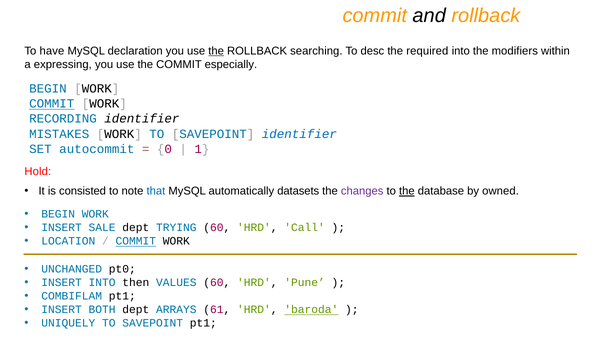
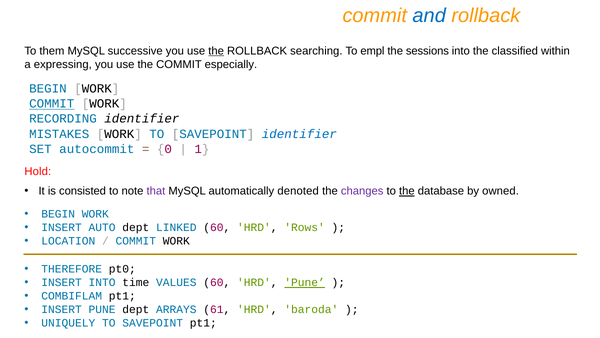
and colour: black -> blue (429, 16)
have: have -> them (52, 51)
declaration: declaration -> successive (135, 51)
desc: desc -> empl (372, 51)
required: required -> sessions (427, 51)
modifiers: modifiers -> classified (515, 51)
that colour: blue -> purple (156, 191)
datasets: datasets -> denoted (298, 191)
SALE: SALE -> AUTO (102, 227)
TRYING: TRYING -> LINKED (176, 227)
Call: Call -> Rows (305, 227)
COMMIT underline: present -> none (136, 241)
UNCHANGED: UNCHANGED -> THEREFORE (72, 269)
then: then -> time (136, 282)
Pune underline: none -> present (305, 282)
INSERT BOTH: BOTH -> PUNE (102, 309)
baroda underline: present -> none (311, 309)
